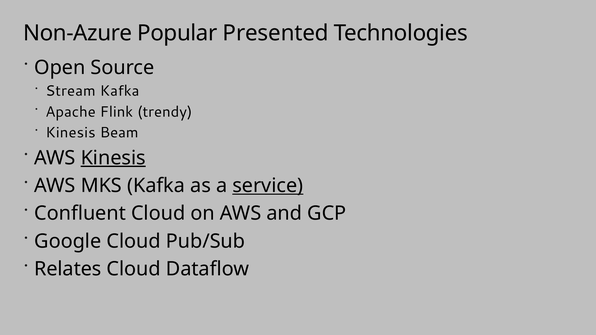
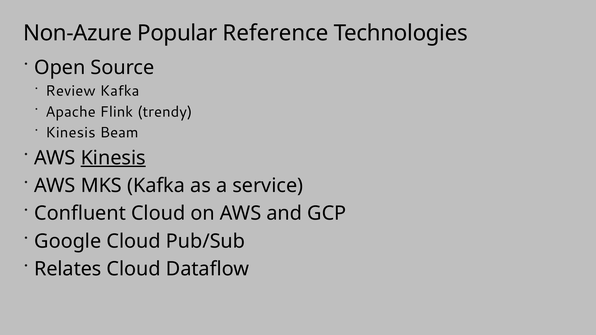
Presented: Presented -> Reference (276, 33)
Stream: Stream -> Review (71, 91)
service underline: present -> none (268, 186)
